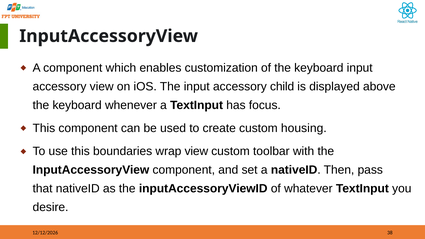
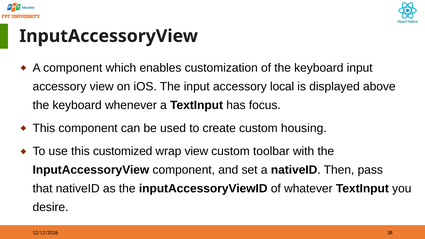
child: child -> local (282, 87)
boundaries: boundaries -> customized (123, 151)
